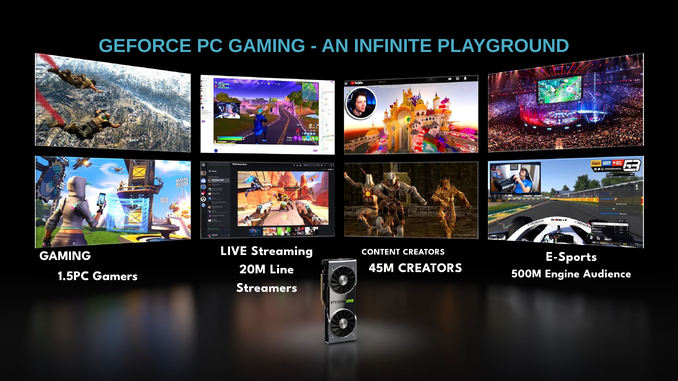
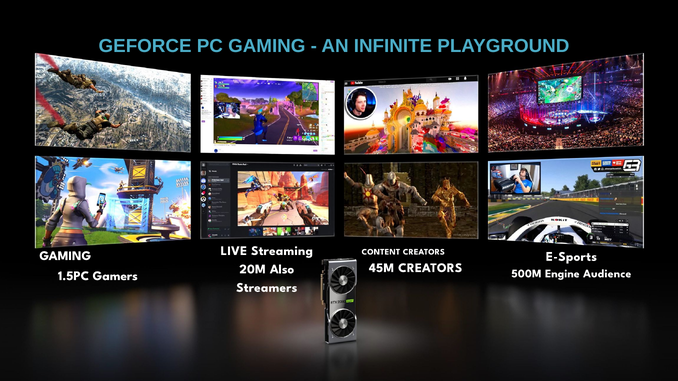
Line: Line -> Also (282, 269)
